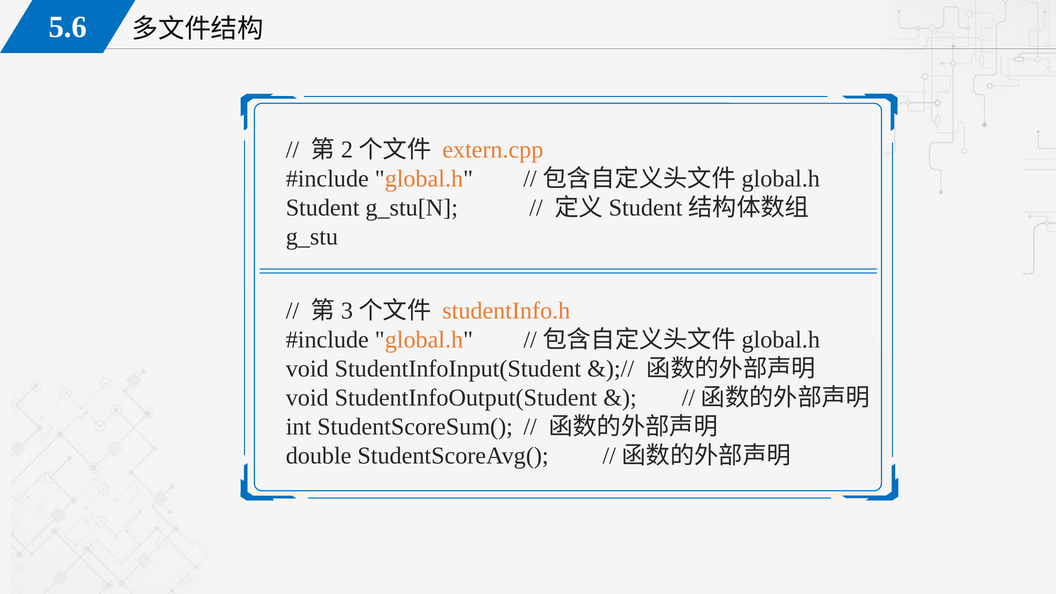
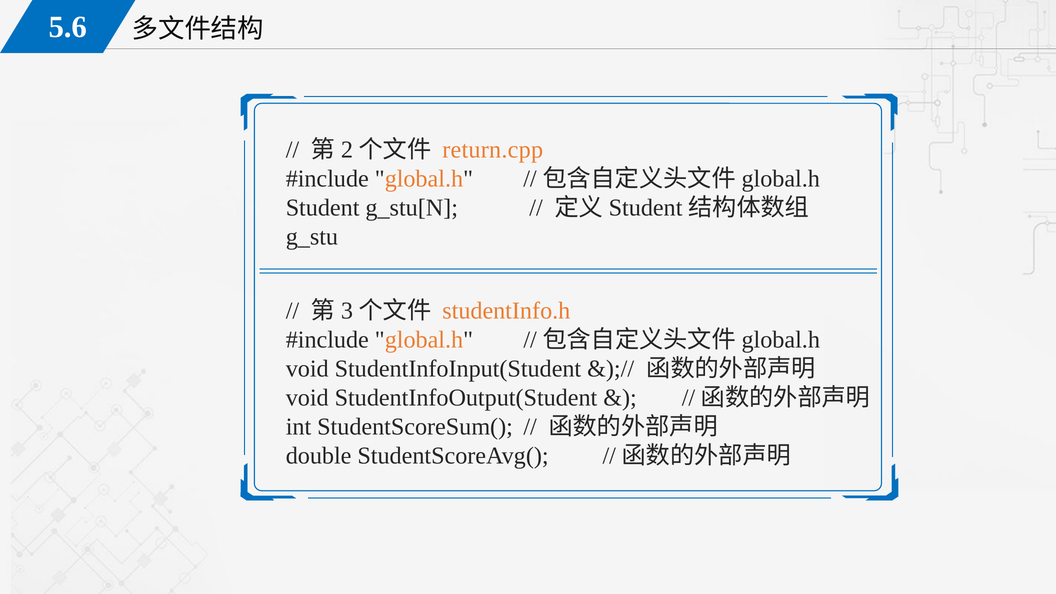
extern.cpp: extern.cpp -> return.cpp (493, 150)
